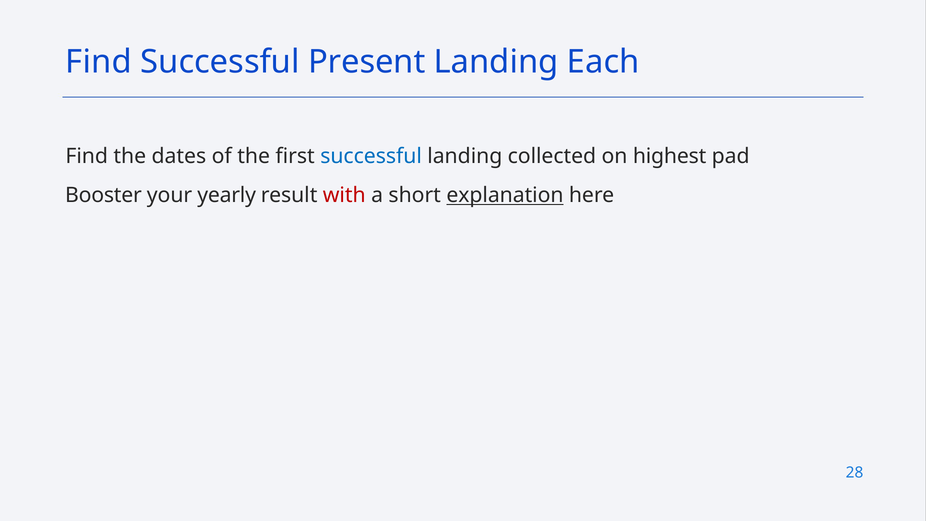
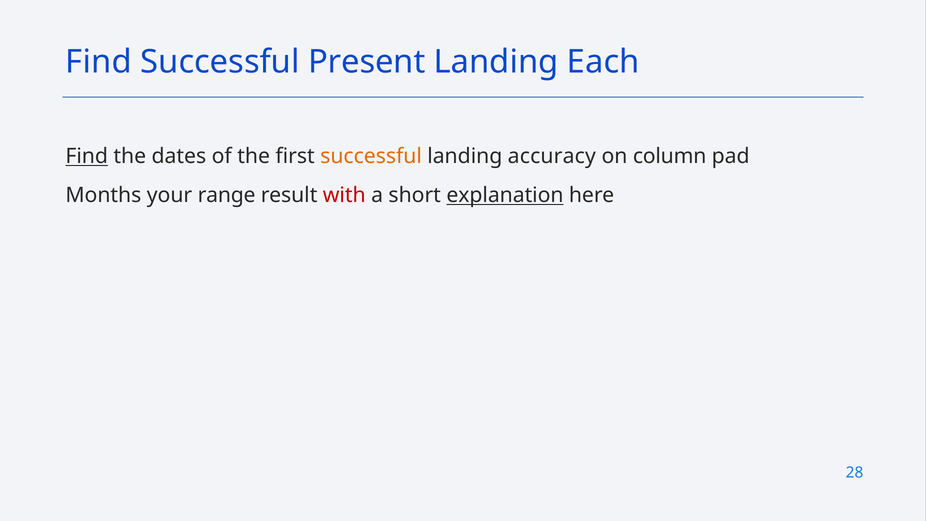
Find underline: none -> present (87, 156)
successful colour: blue -> orange (371, 156)
collected: collected -> accuracy (552, 156)
highest: highest -> column (670, 156)
Booster: Booster -> Months (103, 195)
yearly: yearly -> range (227, 195)
